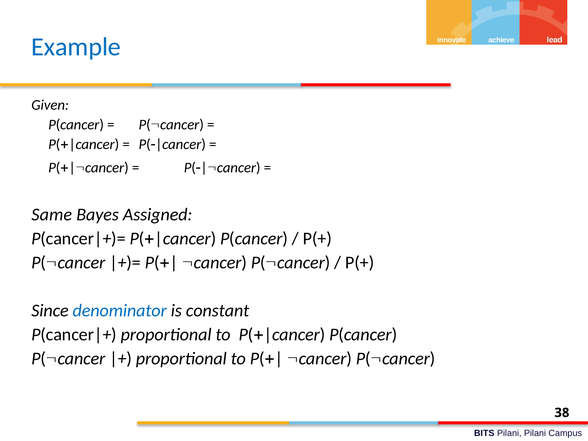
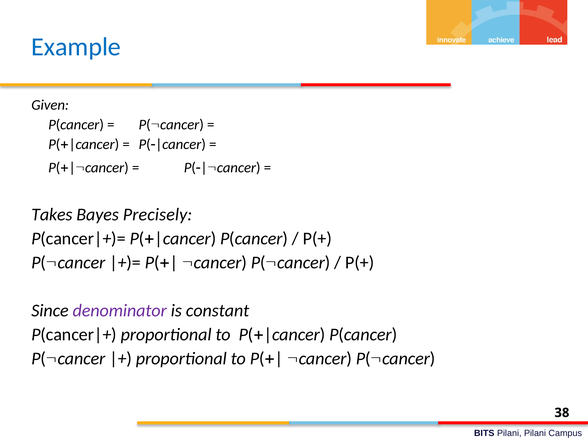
Same: Same -> Takes (52, 215)
Assigned: Assigned -> Precisely (158, 215)
denominator colour: blue -> purple (120, 310)
